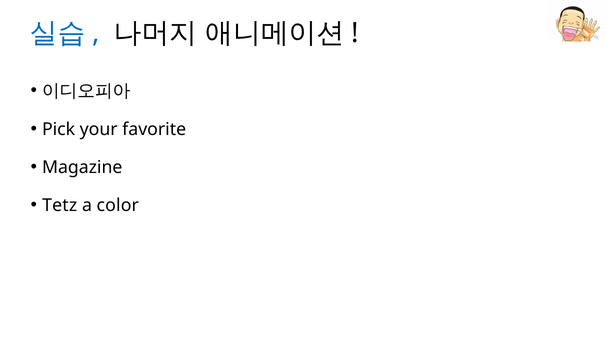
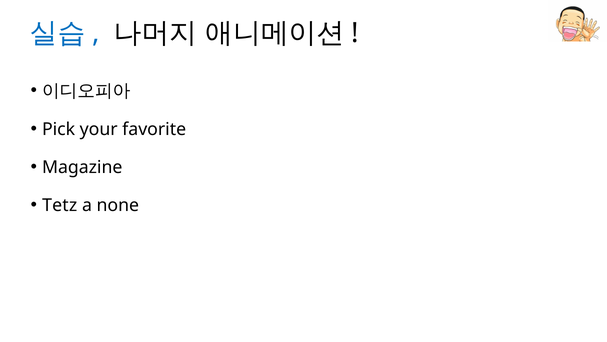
color: color -> none (118, 205)
